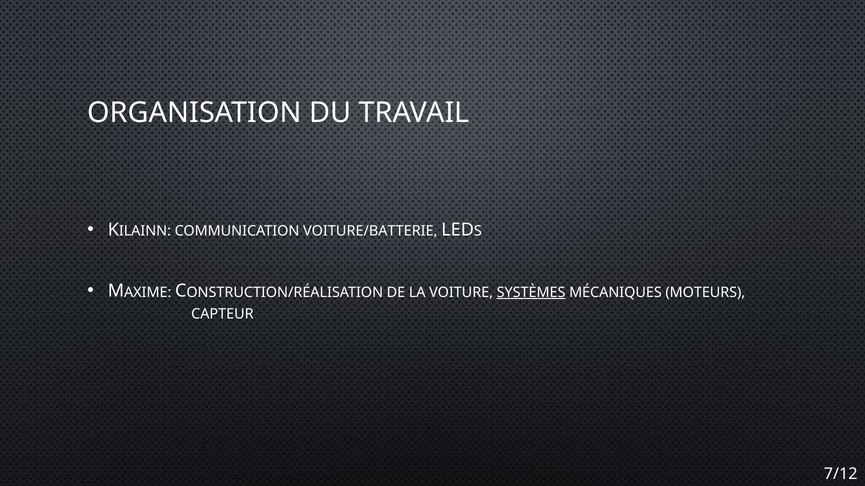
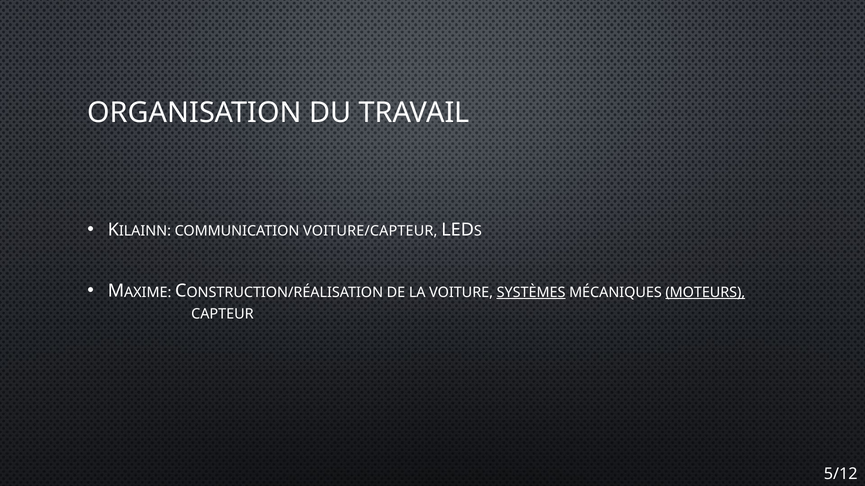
VOITURE/BATTERIE: VOITURE/BATTERIE -> VOITURE/CAPTEUR (370, 231)
MOTEURS underline: none -> present (705, 293)
7/12: 7/12 -> 5/12 (841, 474)
